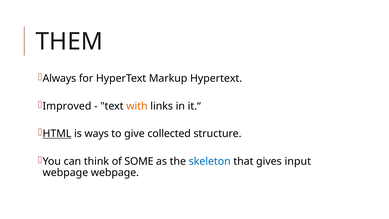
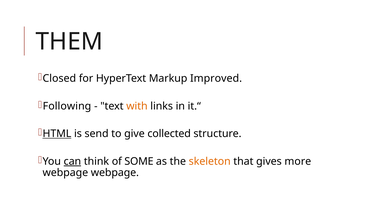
Always: Always -> Closed (59, 78)
Markup Hypertext: Hypertext -> Improved (216, 78)
Improved: Improved -> Following (67, 106)
ways: ways -> send (97, 134)
can underline: none -> present (72, 161)
skeleton colour: blue -> orange (210, 161)
input: input -> more (298, 161)
